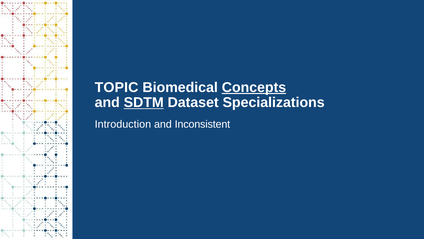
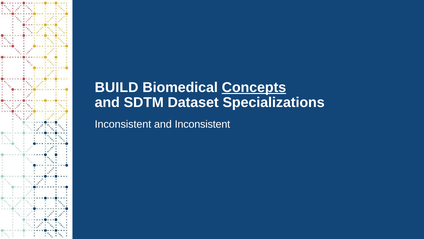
TOPIC: TOPIC -> BUILD (117, 87)
SDTM underline: present -> none (144, 102)
Introduction: Introduction -> Inconsistent (123, 124)
